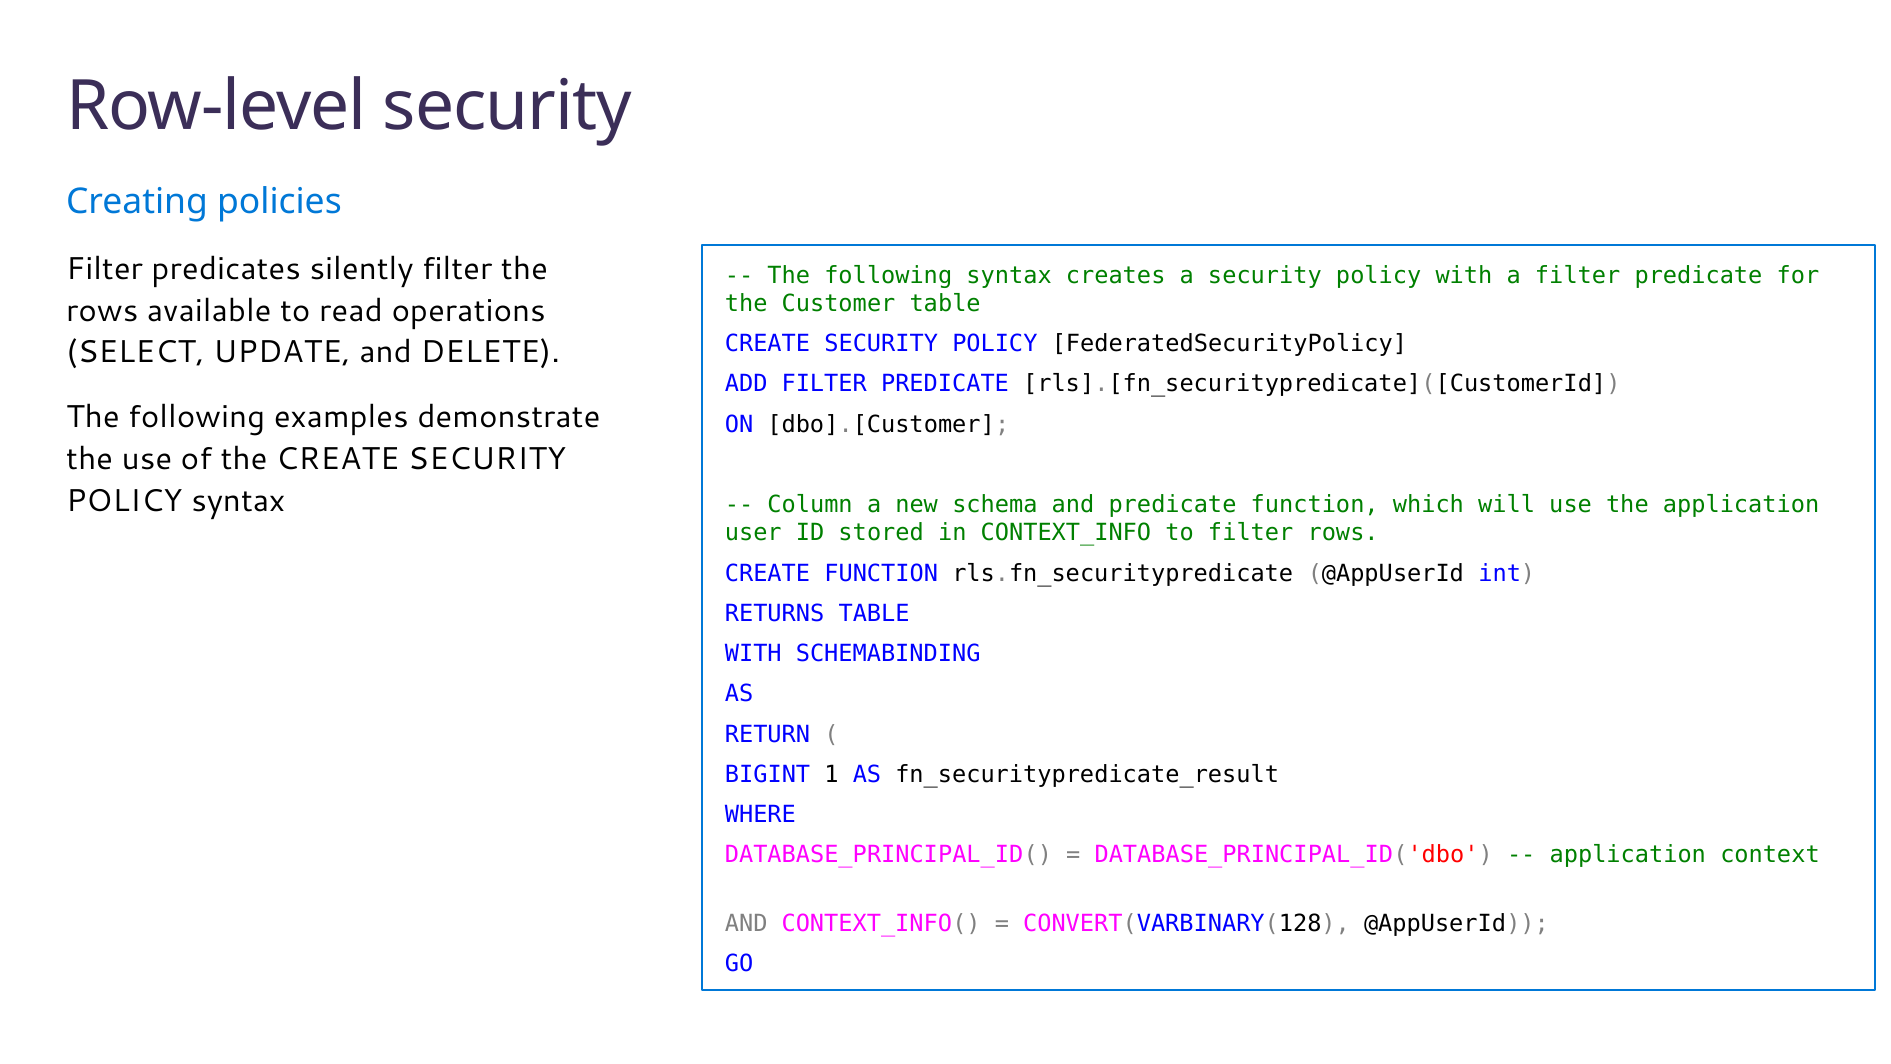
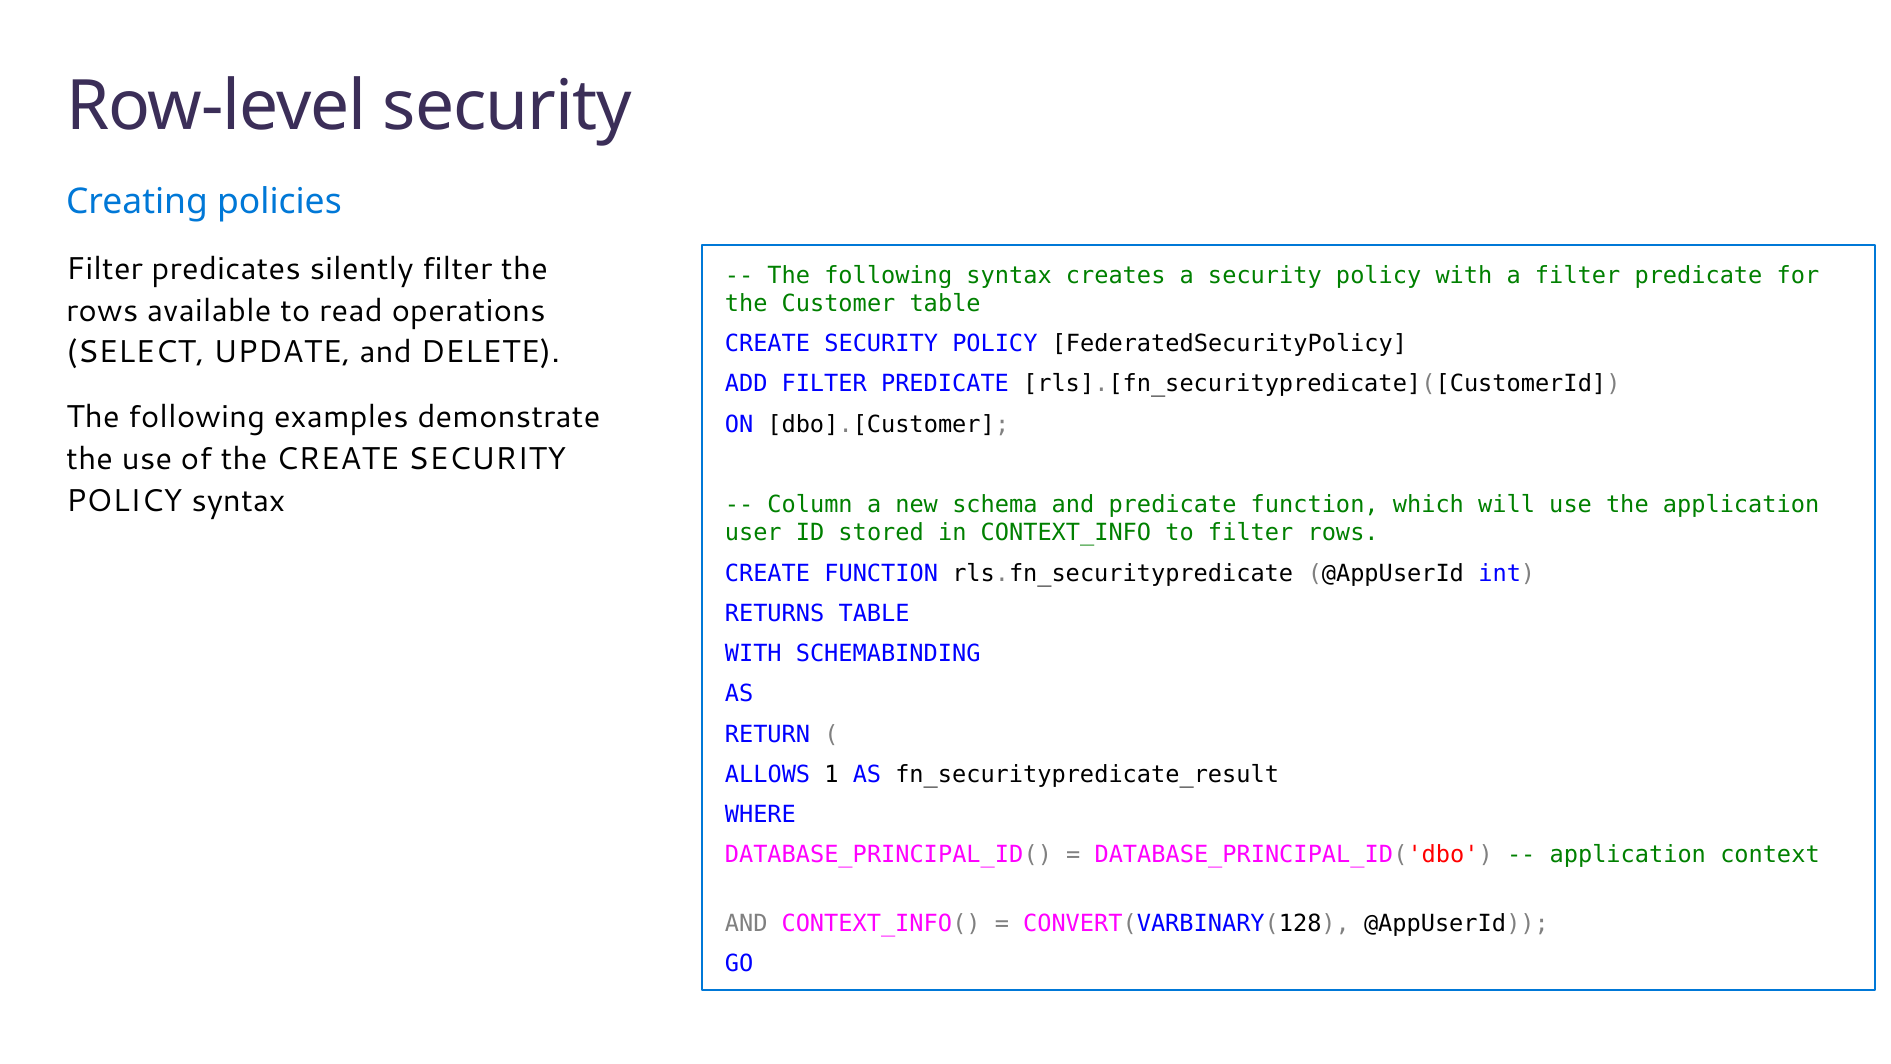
BIGINT: BIGINT -> ALLOWS (768, 774)
